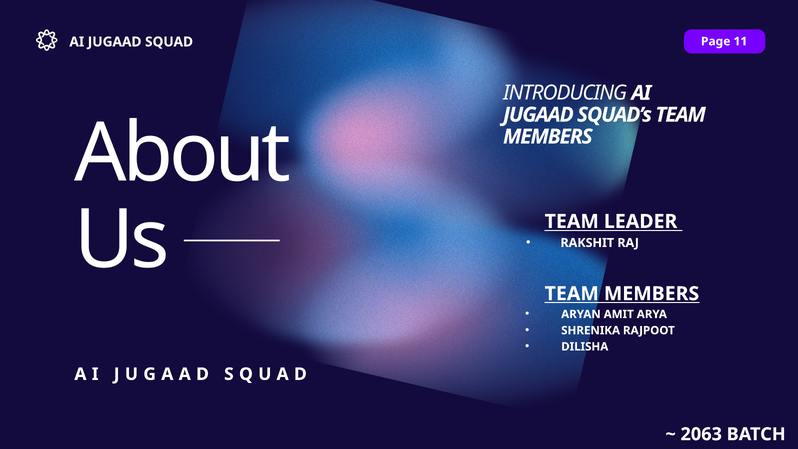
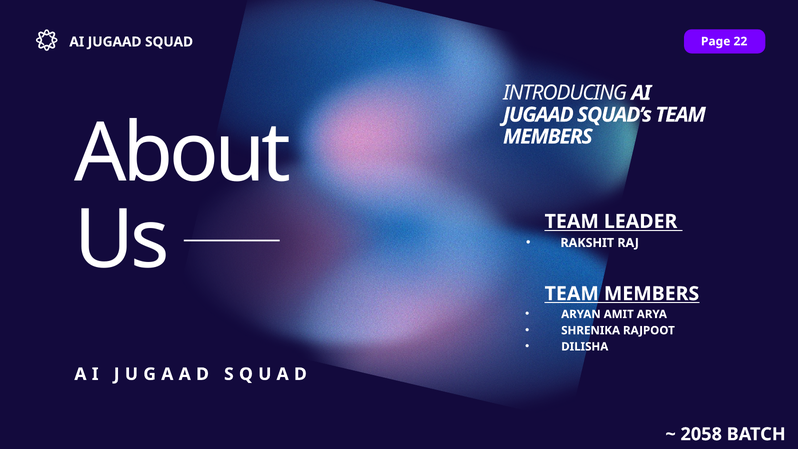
11: 11 -> 22 (740, 41)
2063: 2063 -> 2058 (701, 434)
